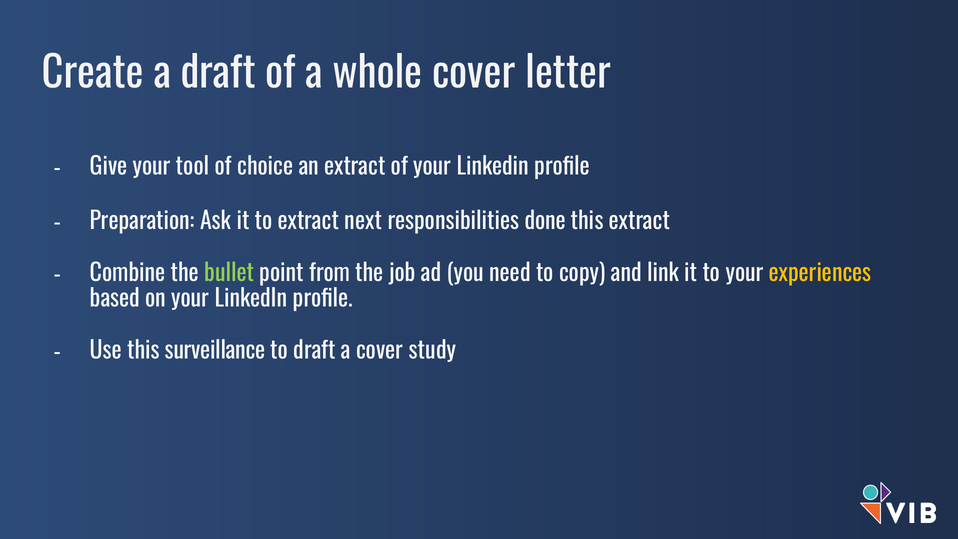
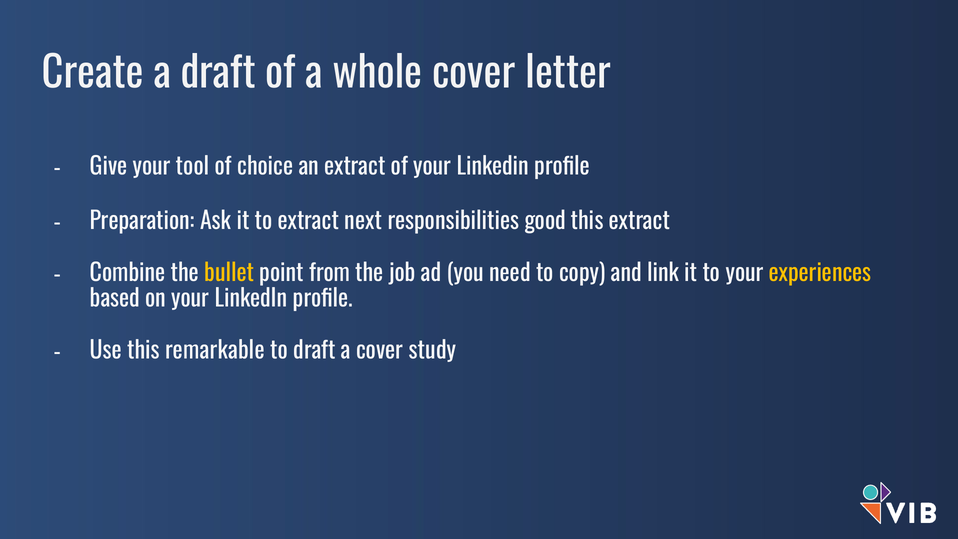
done: done -> good (545, 221)
bullet colour: light green -> yellow (229, 273)
surveillance: surveillance -> remarkable (215, 351)
